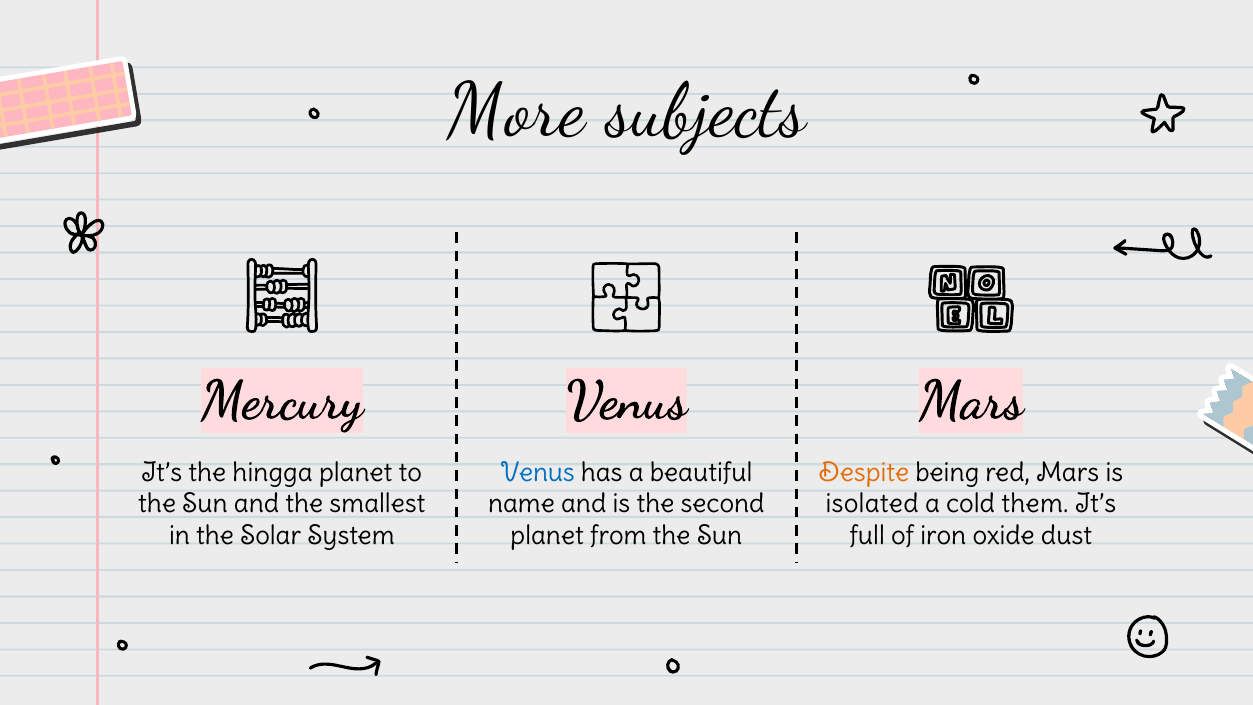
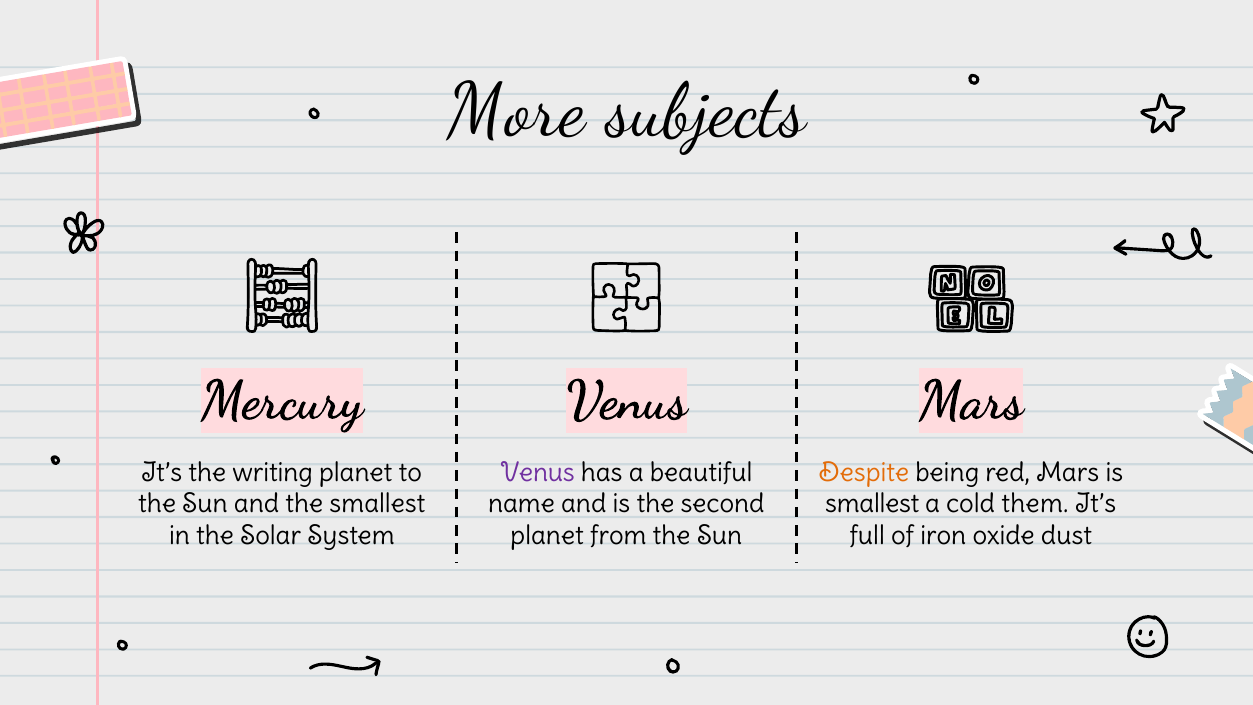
hingga: hingga -> writing (273, 473)
Venus colour: blue -> purple (538, 473)
isolated: isolated -> smallest (872, 504)
